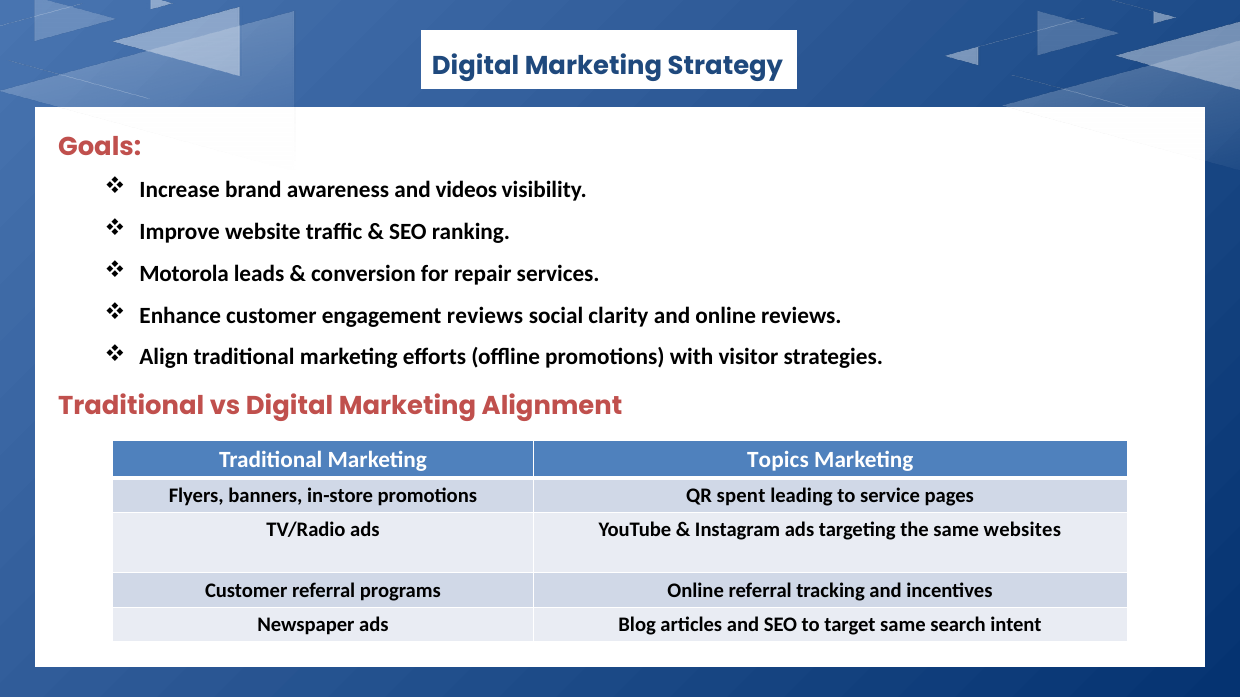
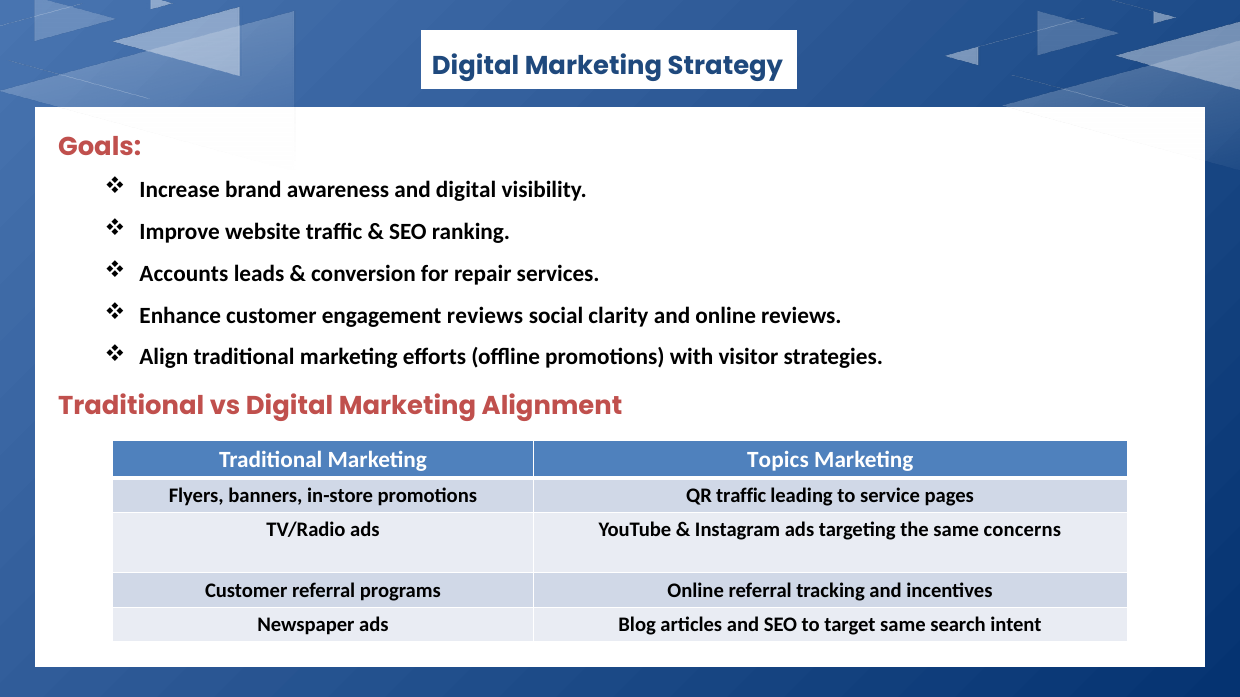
and videos: videos -> digital (466, 190)
Motorola: Motorola -> Accounts (184, 274)
QR spent: spent -> traffic (741, 496)
websites: websites -> concerns (1022, 530)
